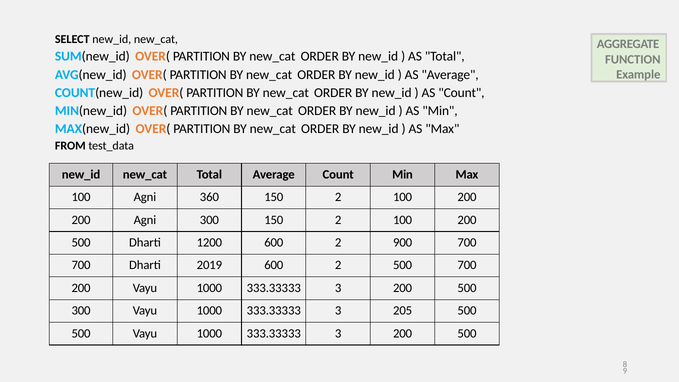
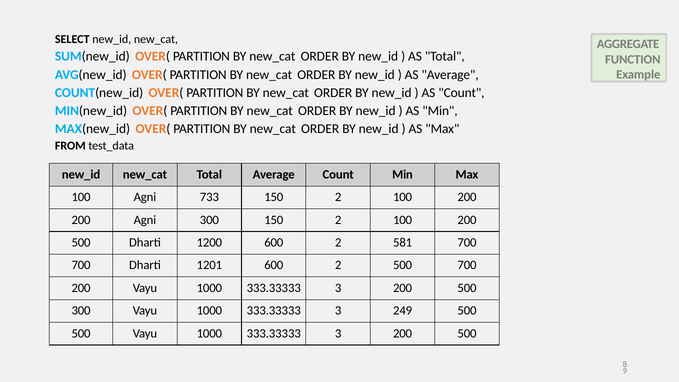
360: 360 -> 733 (209, 197)
900: 900 -> 581 (403, 242)
2019: 2019 -> 1201 (209, 265)
205: 205 -> 249 (403, 311)
